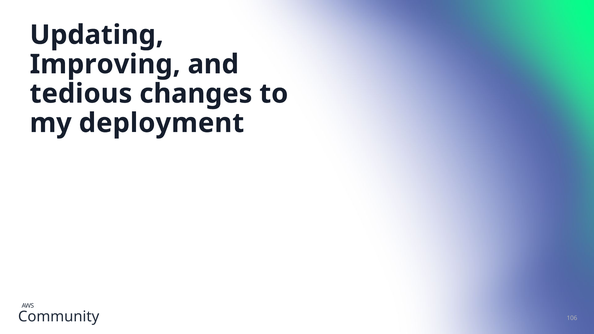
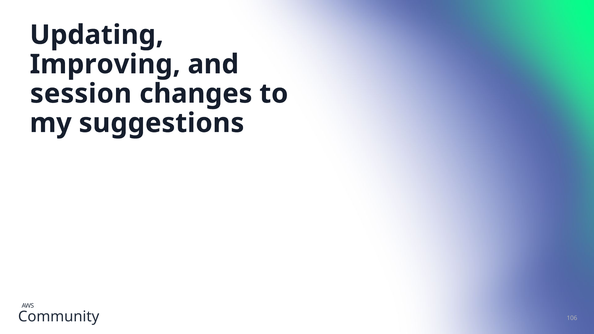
tedious: tedious -> session (81, 94)
deployment: deployment -> suggestions (162, 123)
